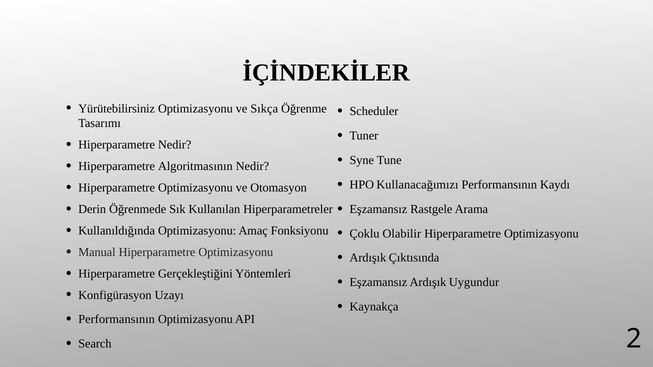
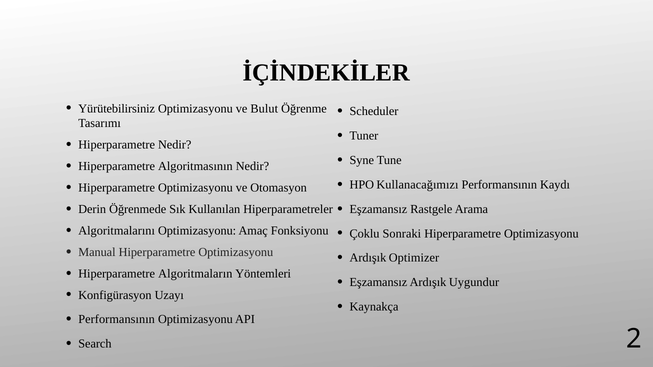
Sıkça: Sıkça -> Bulut (264, 109)
Kullanıldığında: Kullanıldığında -> Algoritmalarını (117, 231)
Olabilir: Olabilir -> Sonraki (402, 234)
Çıktısında: Çıktısında -> Optimizer (414, 258)
Gerçekleştiğini: Gerçekleştiğini -> Algoritmaların (195, 274)
